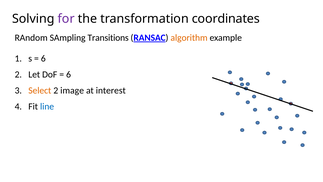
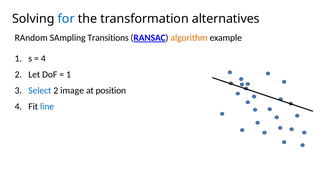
for colour: purple -> blue (66, 19)
coordinates: coordinates -> alternatives (226, 19)
6: 6 -> 4 (43, 58)
6: 6 -> 1 (69, 74)
Select colour: orange -> blue (40, 90)
interest: interest -> position (111, 90)
